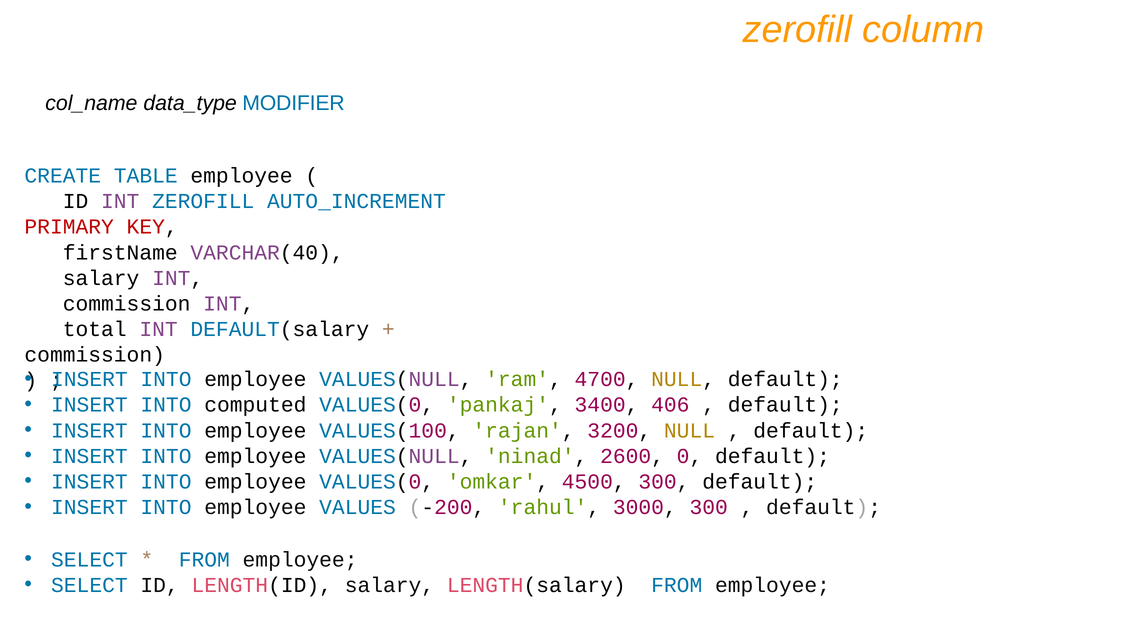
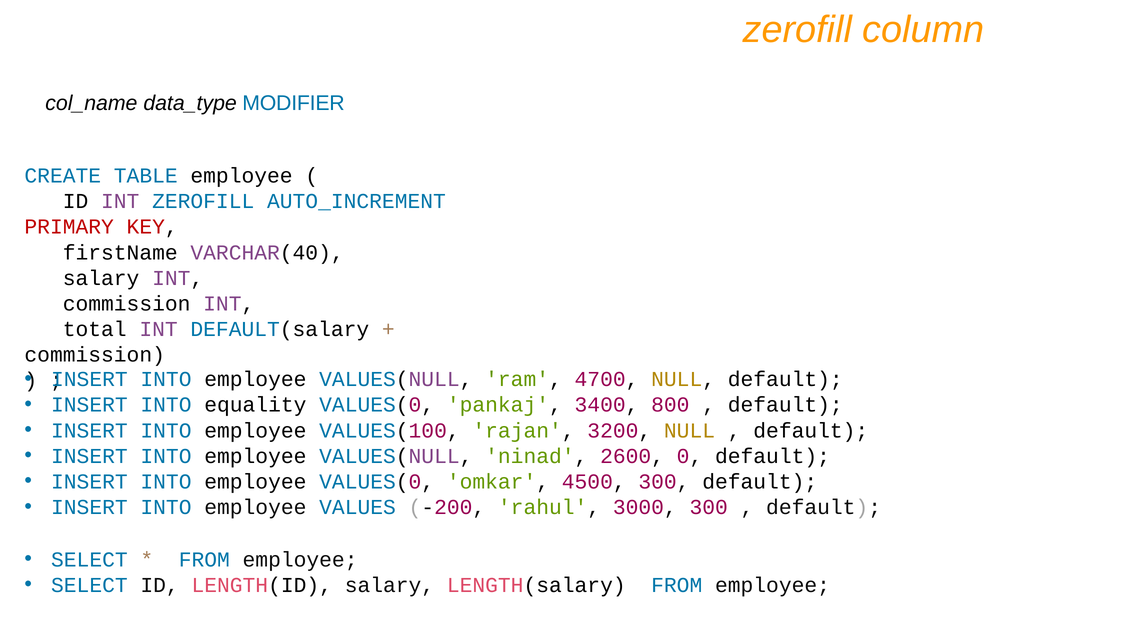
computed: computed -> equality (255, 405)
406: 406 -> 800 (670, 405)
